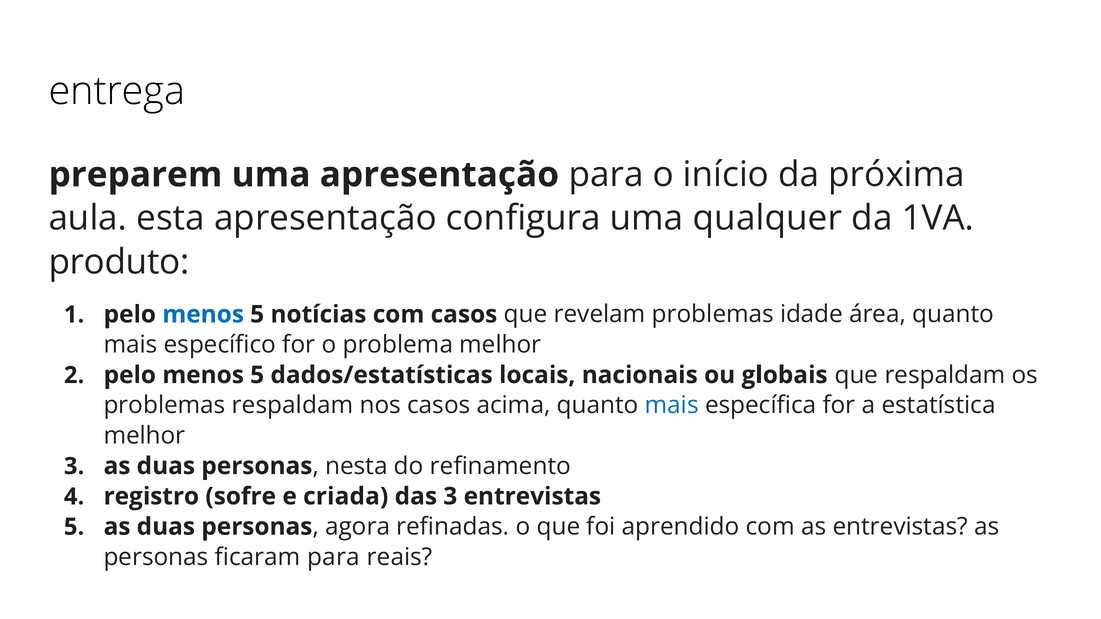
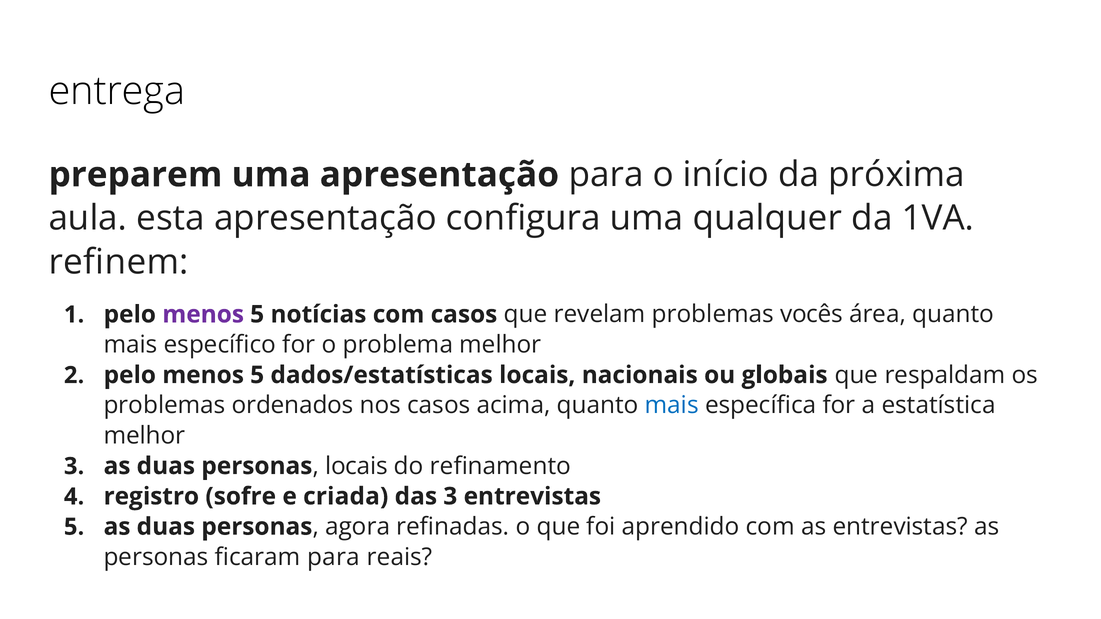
produto: produto -> refinem (119, 262)
menos colour: blue -> purple (203, 315)
idade: idade -> vocês (812, 315)
problemas respaldam: respaldam -> ordenados (293, 406)
personas nesta: nesta -> locais (356, 466)
